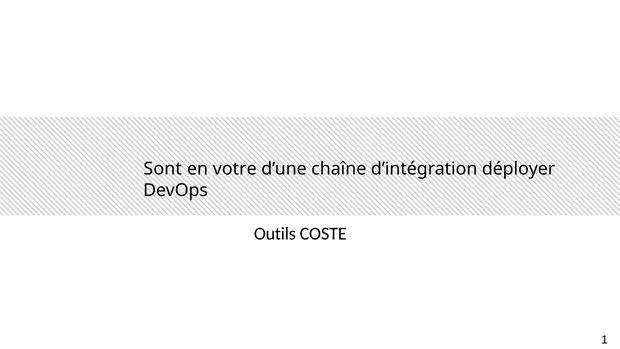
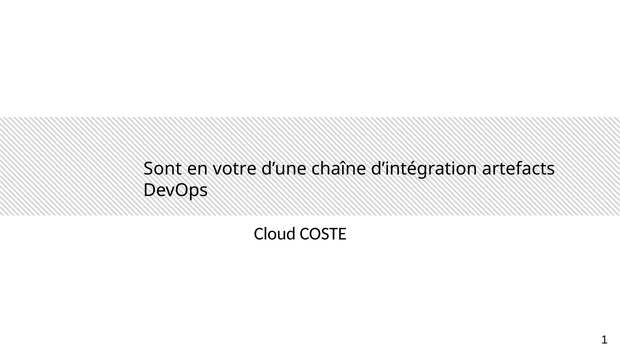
déployer: déployer -> artefacts (518, 169)
Outils: Outils -> Cloud (275, 234)
